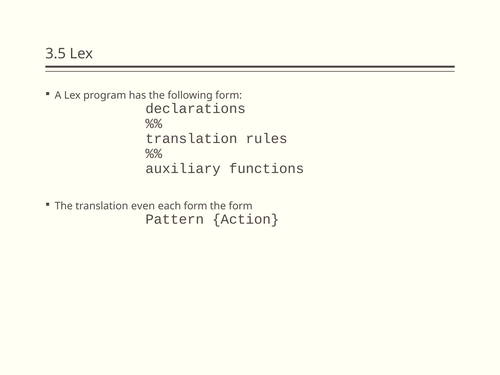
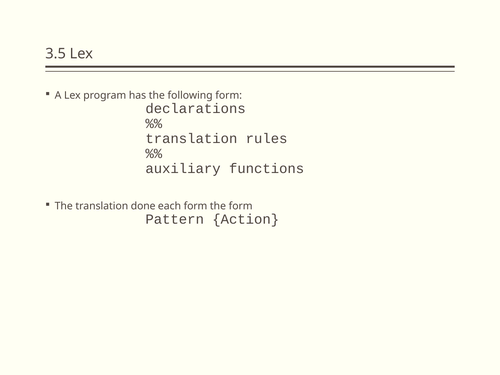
even: even -> done (143, 206)
